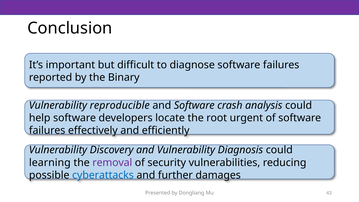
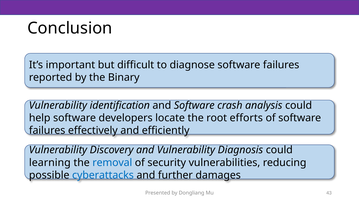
reproducible: reproducible -> identification (120, 105)
urgent: urgent -> efforts (246, 118)
removal colour: purple -> blue (112, 163)
